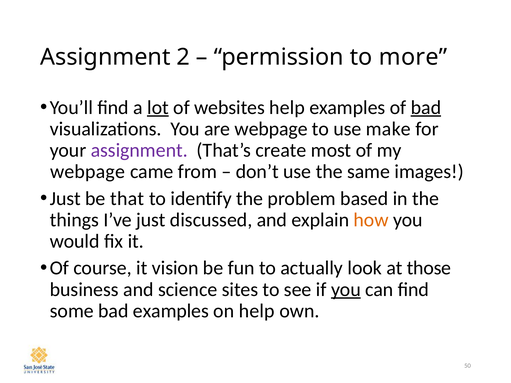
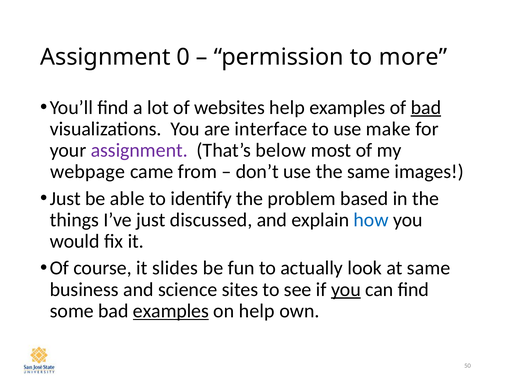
2: 2 -> 0 (183, 57)
lot underline: present -> none (158, 108)
are webpage: webpage -> interface (271, 129)
create: create -> below (281, 150)
that: that -> able (127, 199)
how colour: orange -> blue (371, 220)
vision: vision -> slides (175, 268)
at those: those -> same (429, 268)
examples underline: none -> present (171, 311)
